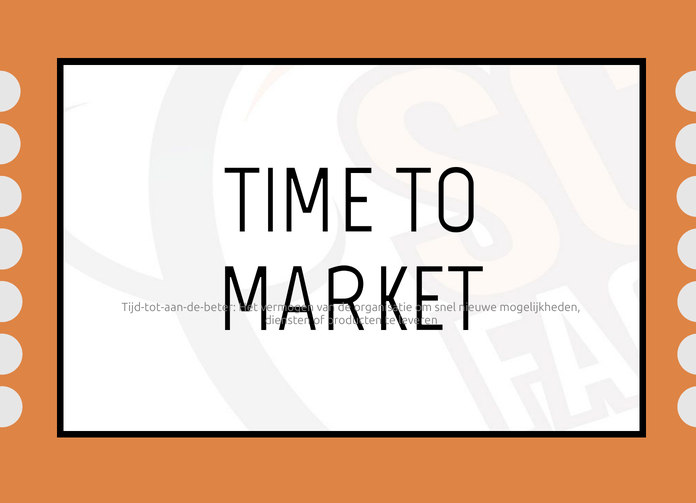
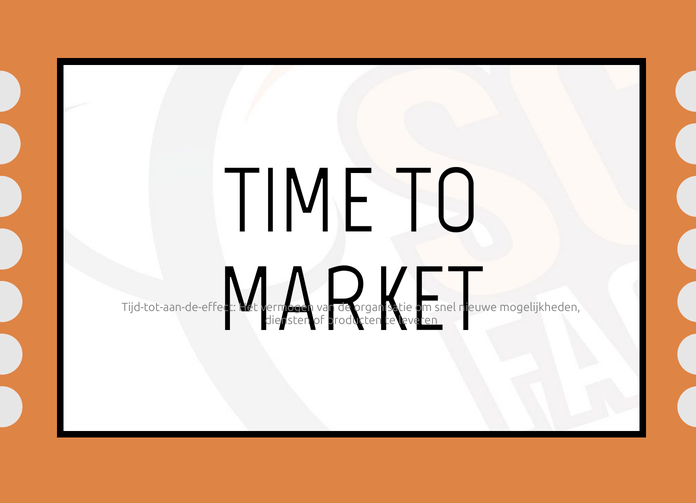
Tijd-tot-aan-de-beter: Tijd-tot-aan-de-beter -> Tijd-tot-aan-de-effect (179, 307)
